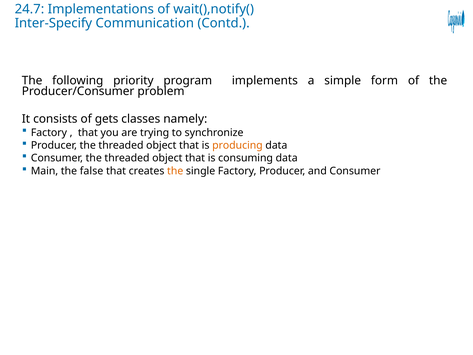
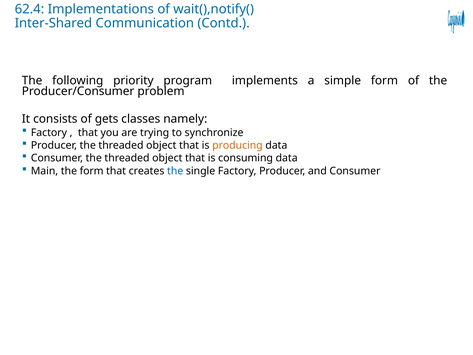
24.7: 24.7 -> 62.4 (29, 9)
Inter-Specify: Inter-Specify -> Inter-Shared (53, 23)
the false: false -> form (92, 171)
the colour: orange -> blue (175, 171)
